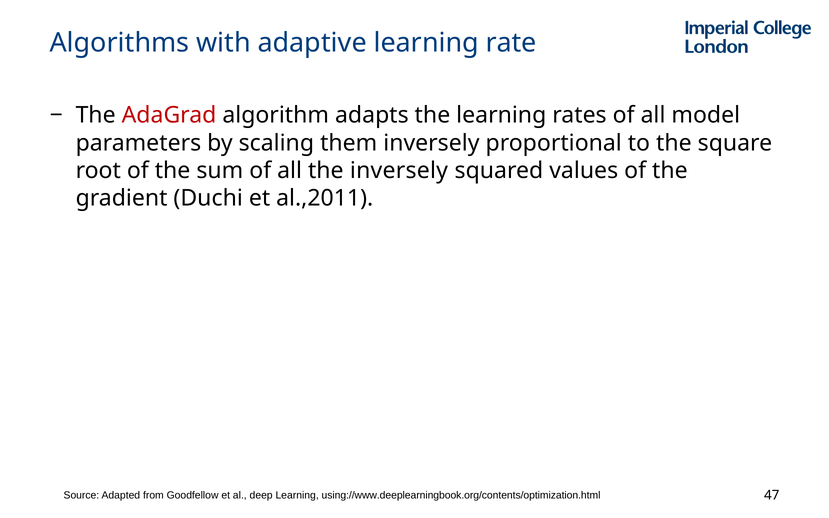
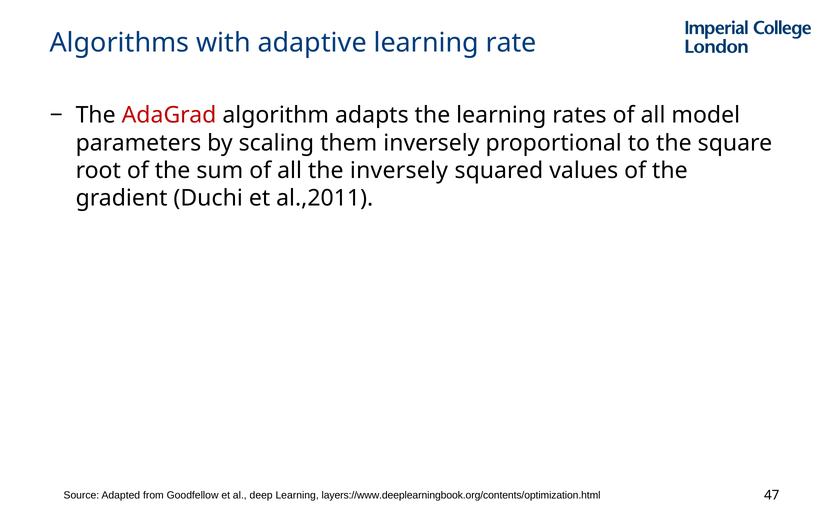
using://www.deeplearningbook.org/contents/optimization.html: using://www.deeplearningbook.org/contents/optimization.html -> layers://www.deeplearningbook.org/contents/optimization.html (461, 496)
